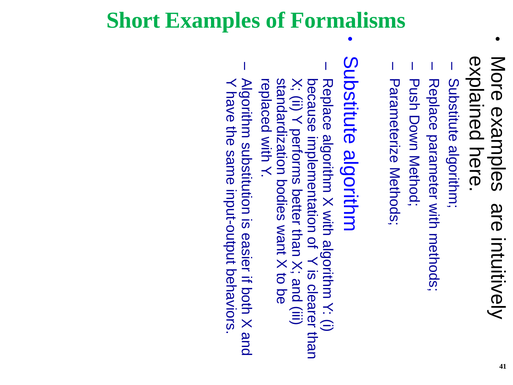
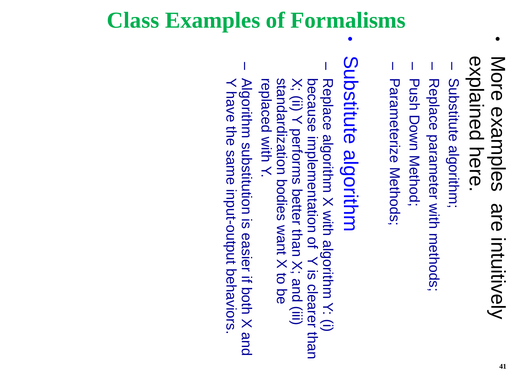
Short: Short -> Class (133, 20)
